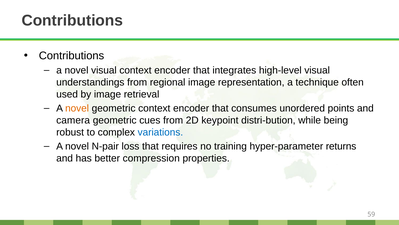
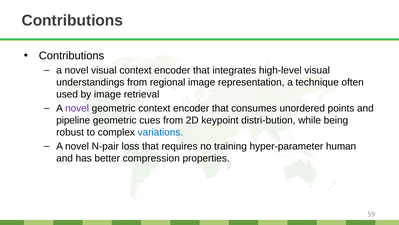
novel colour: orange -> purple (77, 108)
camera: camera -> pipeline (73, 120)
returns: returns -> human (341, 146)
